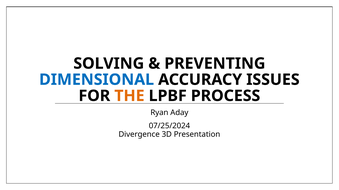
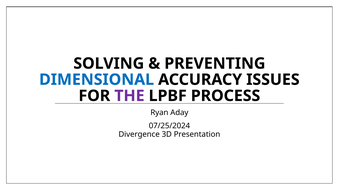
THE colour: orange -> purple (129, 96)
